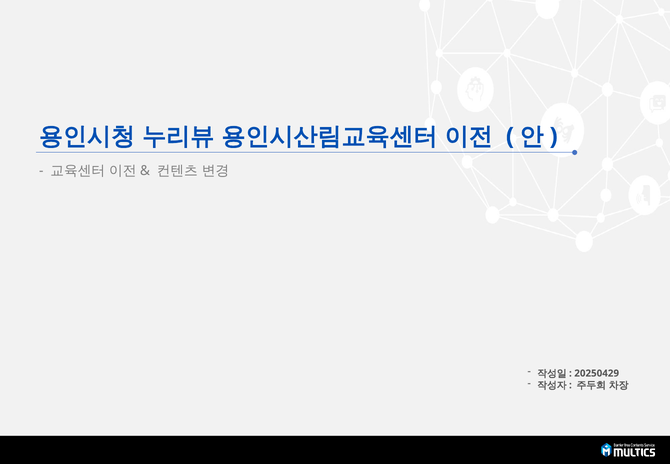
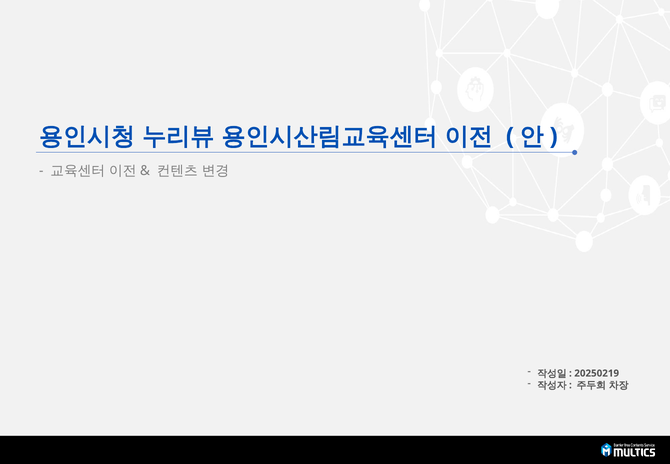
20250429: 20250429 -> 20250219 (597, 373)
